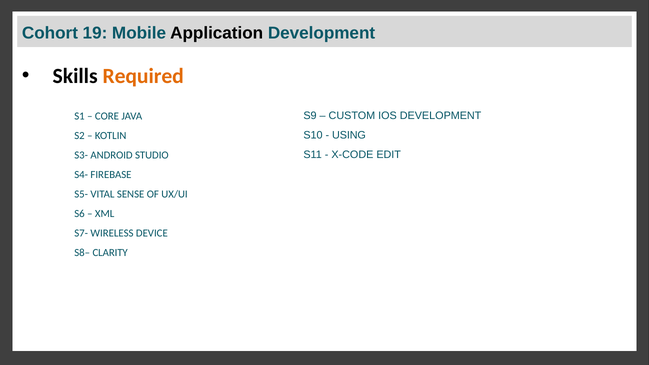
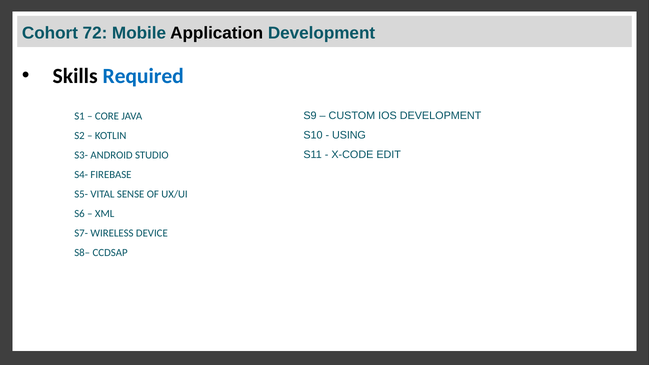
19: 19 -> 72 (95, 33)
Required colour: orange -> blue (143, 76)
CLARITY: CLARITY -> CCDSAP (110, 253)
